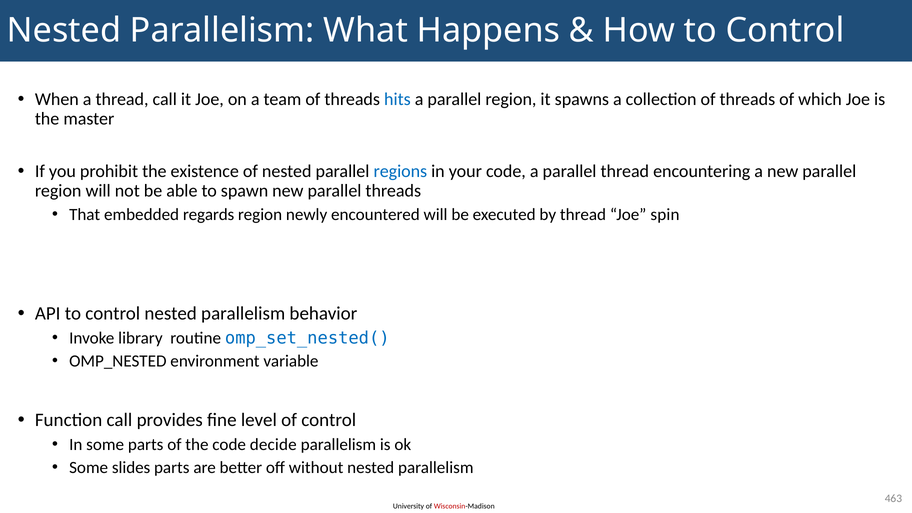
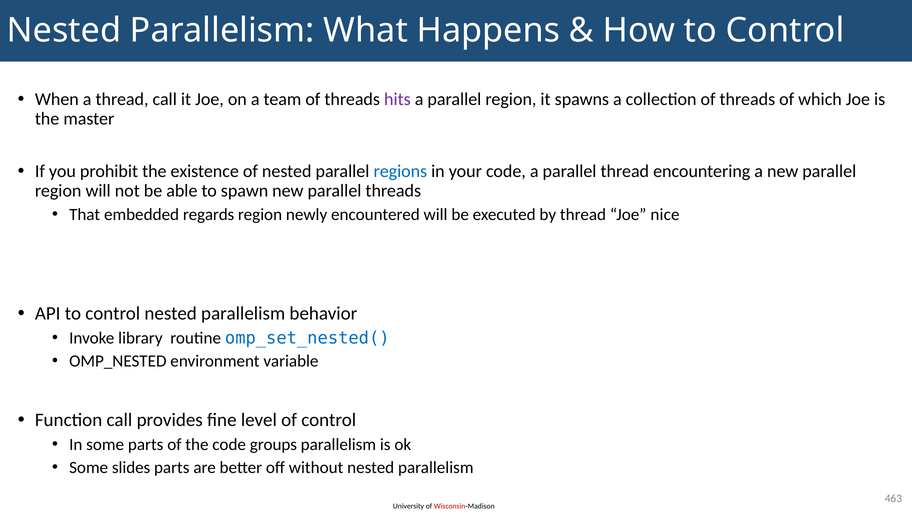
hits colour: blue -> purple (397, 99)
spin: spin -> nice (665, 214)
decide: decide -> groups (273, 444)
